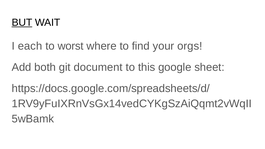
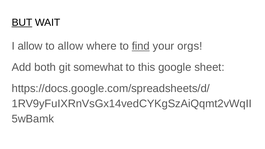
I each: each -> allow (30, 46)
to worst: worst -> allow (70, 46)
find underline: none -> present (141, 46)
document: document -> somewhat (98, 67)
